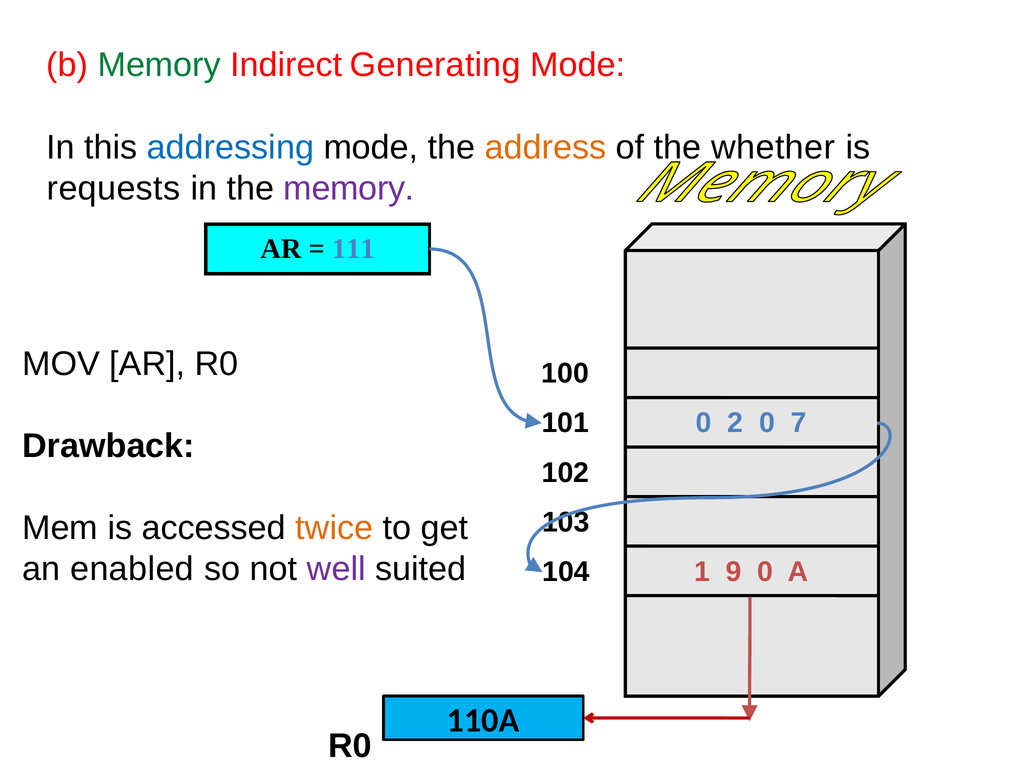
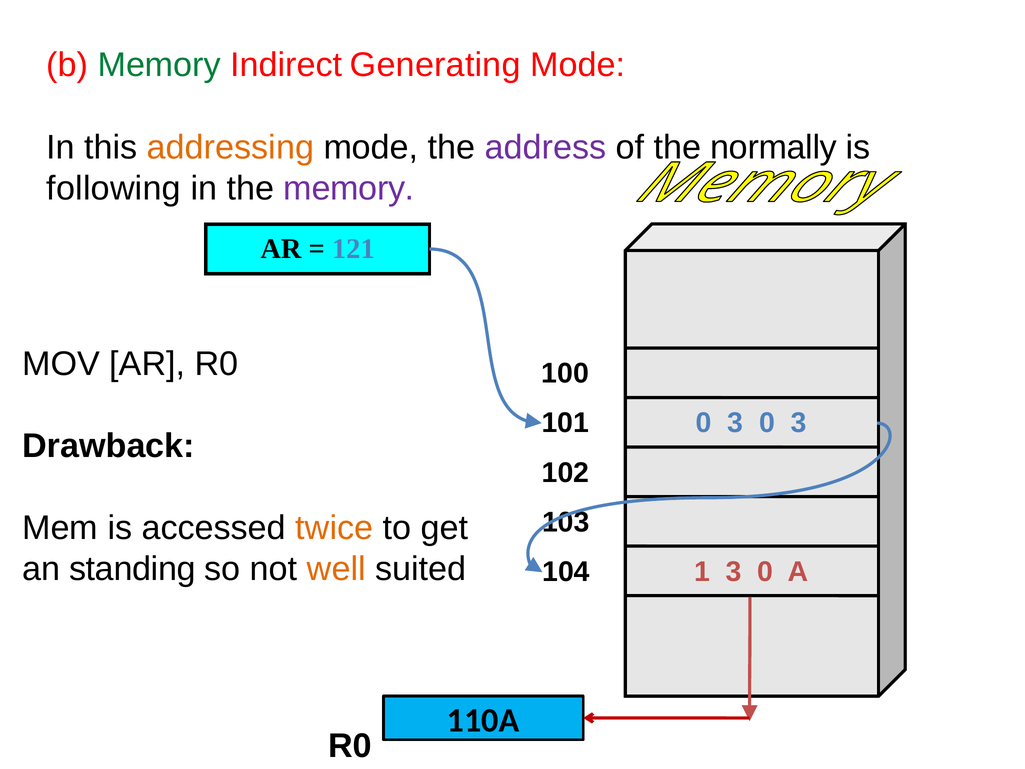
addressing colour: blue -> orange (230, 147)
address colour: orange -> purple (546, 147)
whether: whether -> normally (774, 147)
requests: requests -> following (114, 188)
111: 111 -> 121 (353, 249)
2: 2 -> 3 (735, 423)
7: 7 -> 3 (799, 423)
enabled: enabled -> standing (132, 569)
well colour: purple -> orange (336, 569)
1 9: 9 -> 3 (734, 572)
